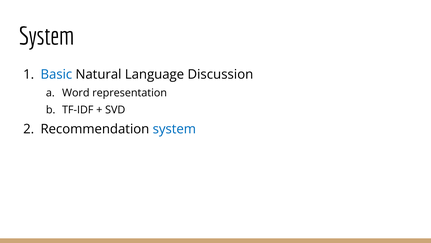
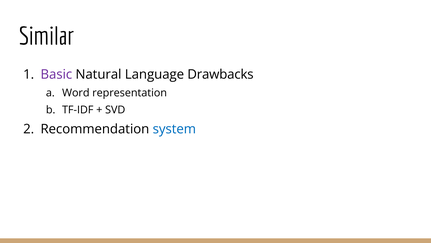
System: System -> Similar (47, 36)
Basic colour: blue -> purple (56, 74)
Discussion: Discussion -> Drawbacks (220, 74)
